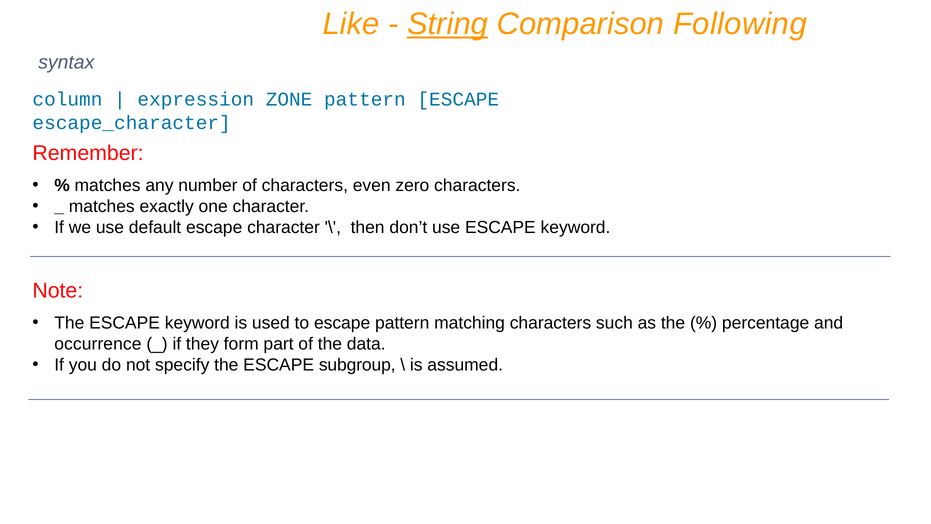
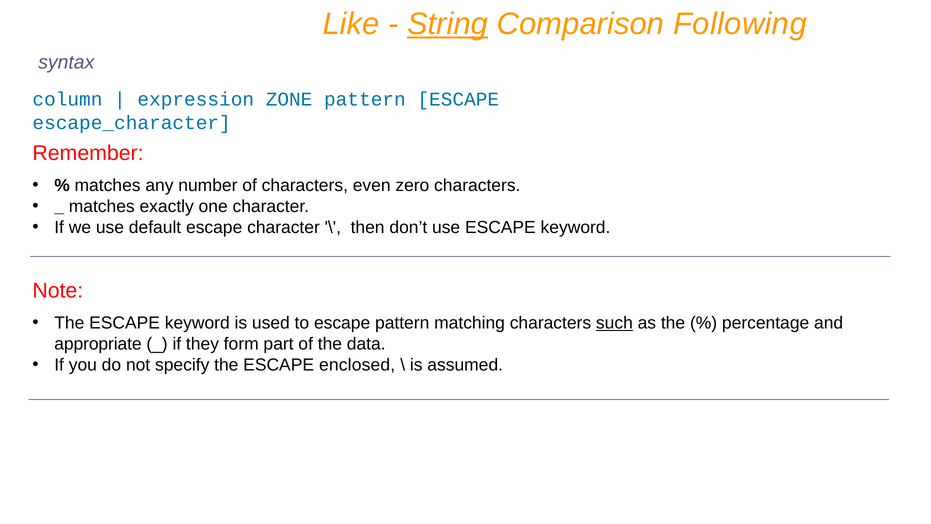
such underline: none -> present (614, 323)
occurrence: occurrence -> appropriate (98, 344)
subgroup: subgroup -> enclosed (357, 365)
